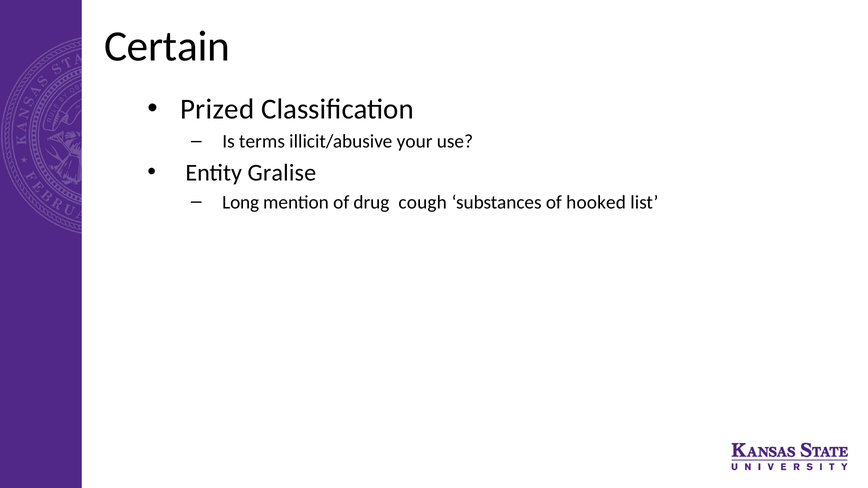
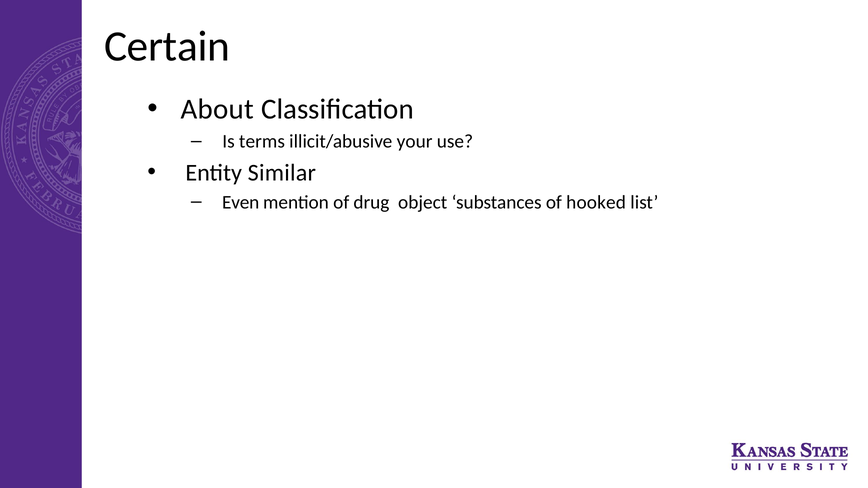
Prized: Prized -> About (217, 109)
Gralise: Gralise -> Similar (282, 173)
Long: Long -> Even (241, 202)
cough: cough -> object (423, 202)
